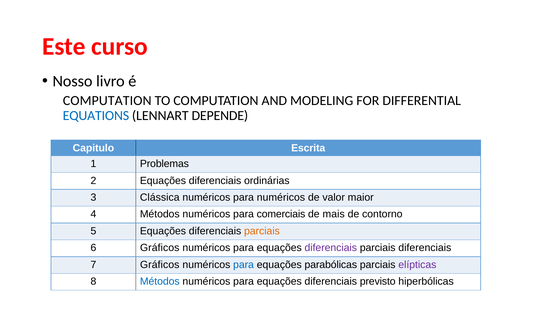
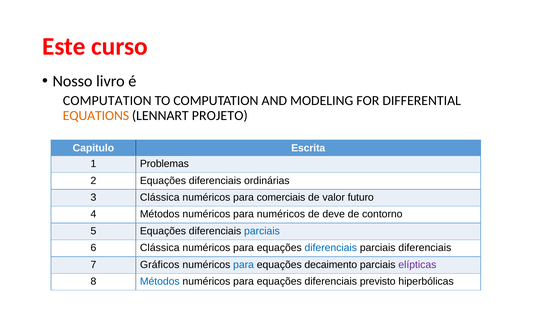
EQUATIONS colour: blue -> orange (96, 116)
DEPENDE: DEPENDE -> PROJETO (220, 116)
para numéricos: numéricos -> comerciais (281, 197)
maior: maior -> futuro (361, 197)
para comerciais: comerciais -> numéricos (281, 214)
mais: mais -> deve (334, 214)
parciais colour: orange -> blue (262, 231)
6 Gráficos: Gráficos -> Clássica (160, 248)
diferenciais colour: purple -> blue (331, 248)
parabólicas: parabólicas -> decaimento (331, 265)
